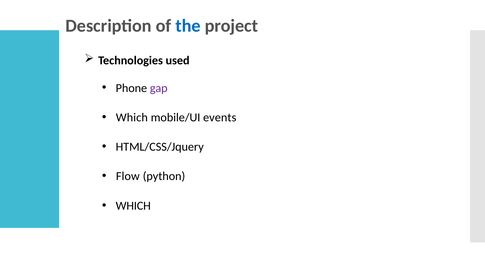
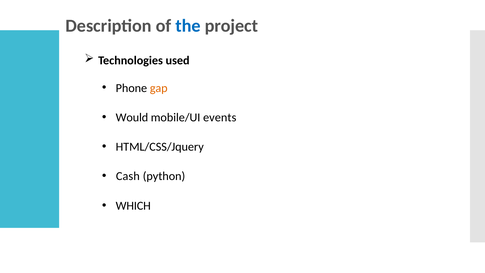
gap colour: purple -> orange (159, 88)
Which: Which -> Would (132, 117)
Flow: Flow -> Cash (128, 176)
